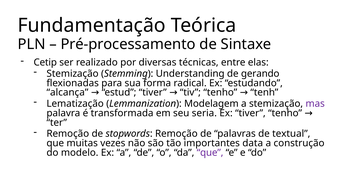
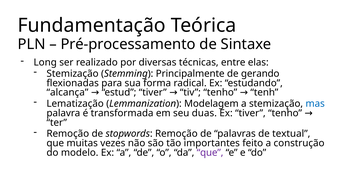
Cetip: Cetip -> Long (45, 62)
Understanding: Understanding -> Principalmente (190, 73)
mas colour: purple -> blue (315, 103)
seria: seria -> duas (204, 113)
data: data -> feito (253, 143)
